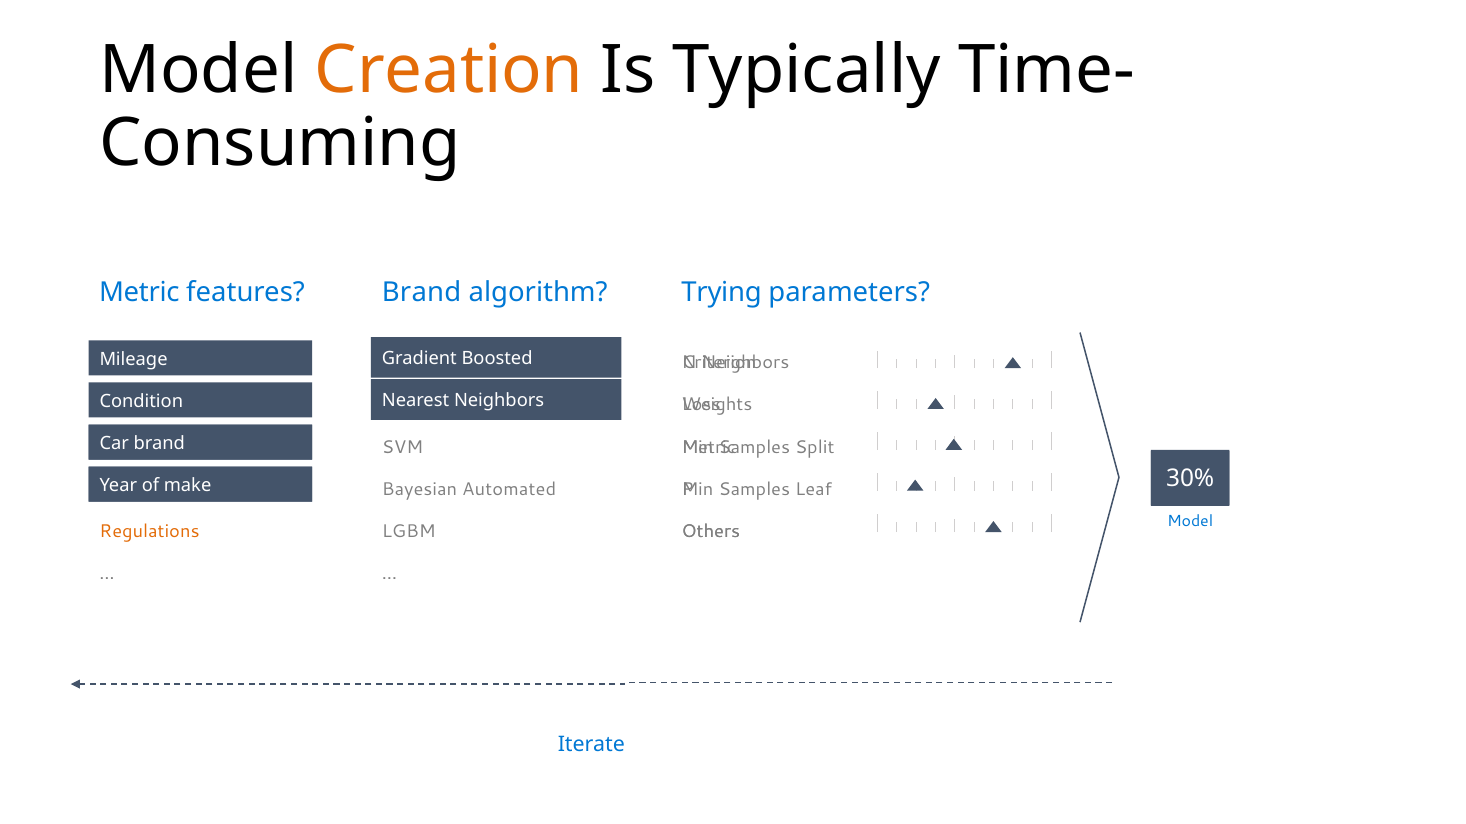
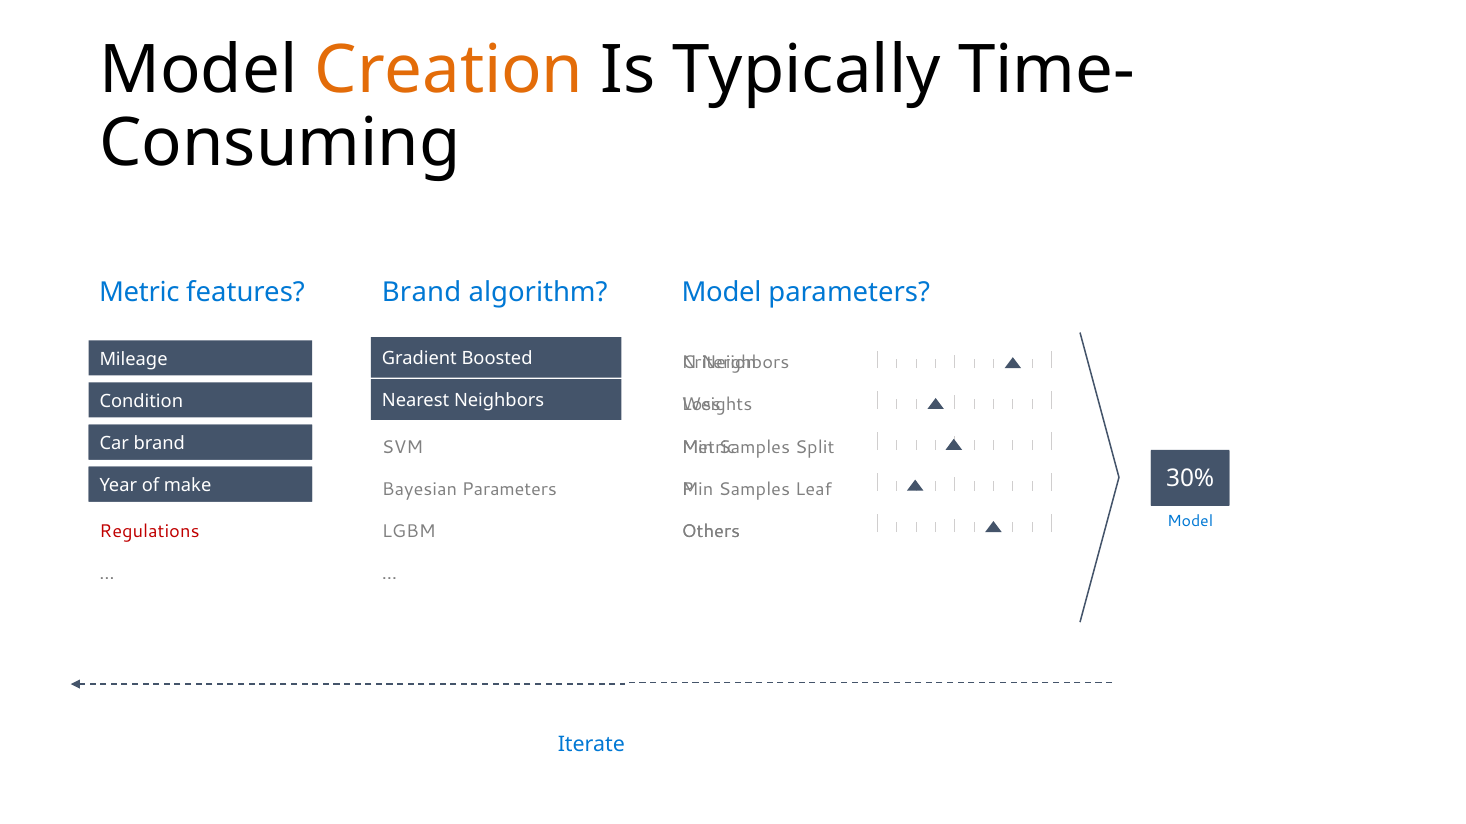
algorithm Trying: Trying -> Model (722, 293)
Bayesian Automated: Automated -> Parameters (509, 490)
Regulations colour: orange -> red (150, 532)
